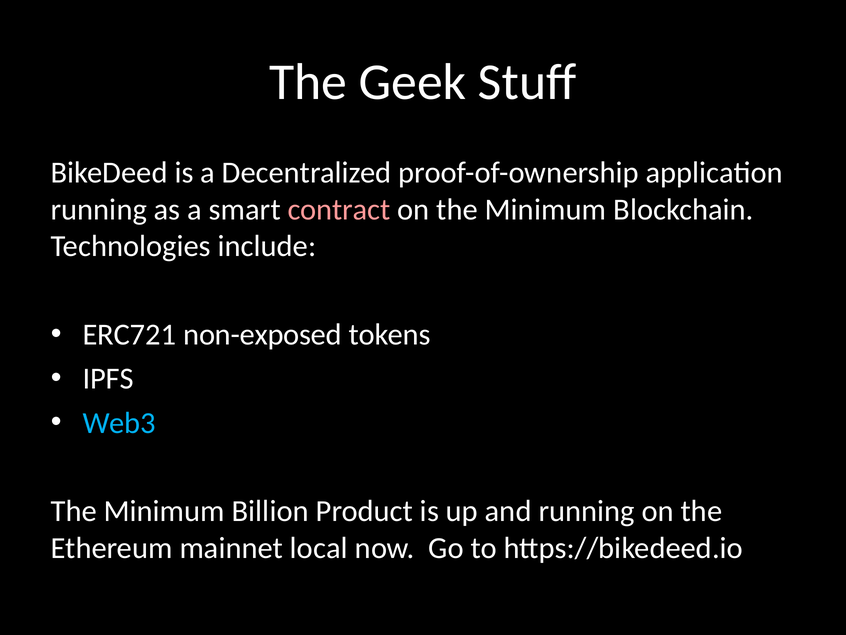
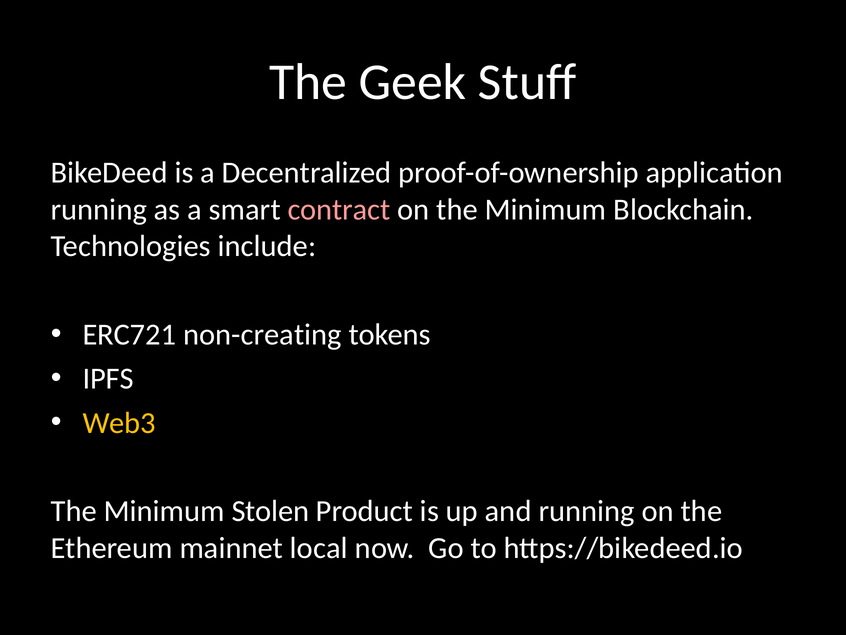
non-exposed: non-exposed -> non-creating (262, 334)
Web3 colour: light blue -> yellow (119, 423)
Billion: Billion -> Stolen (270, 511)
